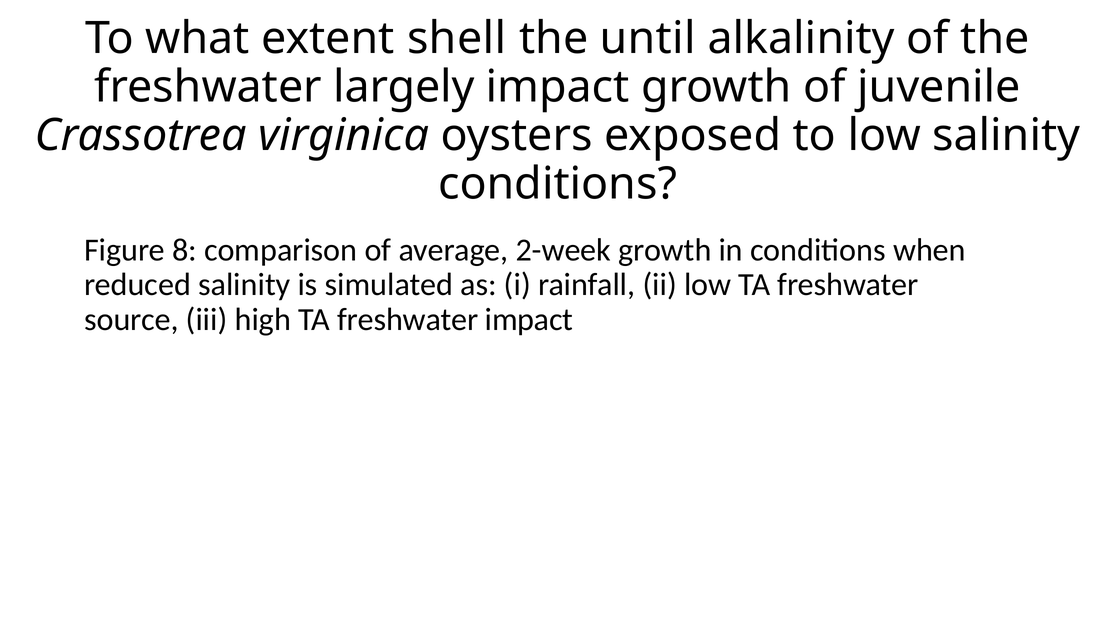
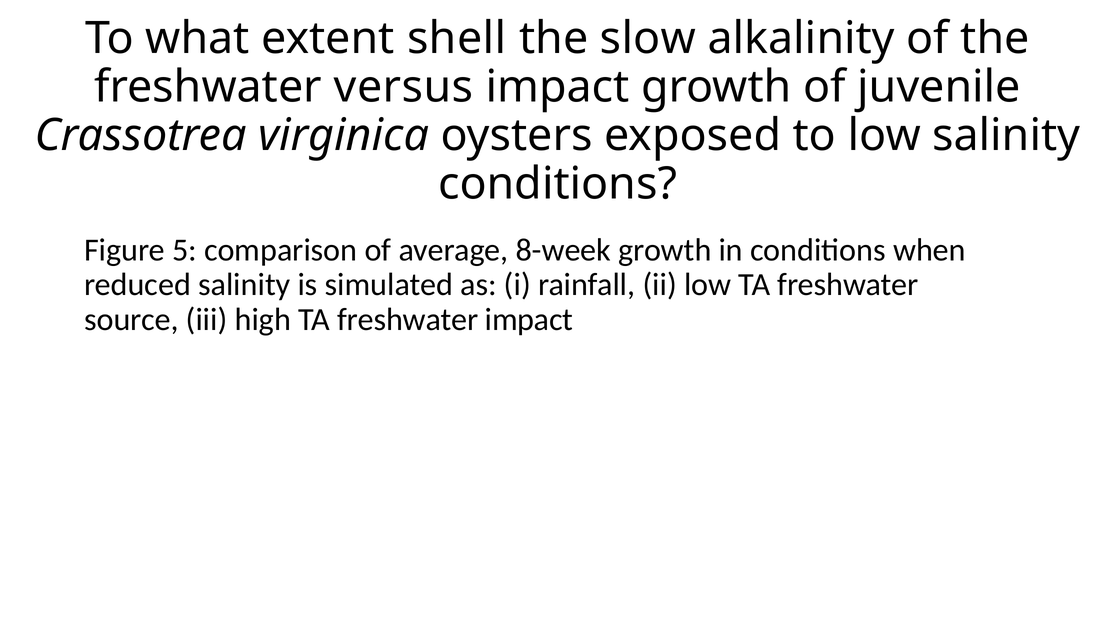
until: until -> slow (648, 38)
largely: largely -> versus (404, 87)
8: 8 -> 5 (185, 250)
2-week: 2-week -> 8-week (563, 250)
